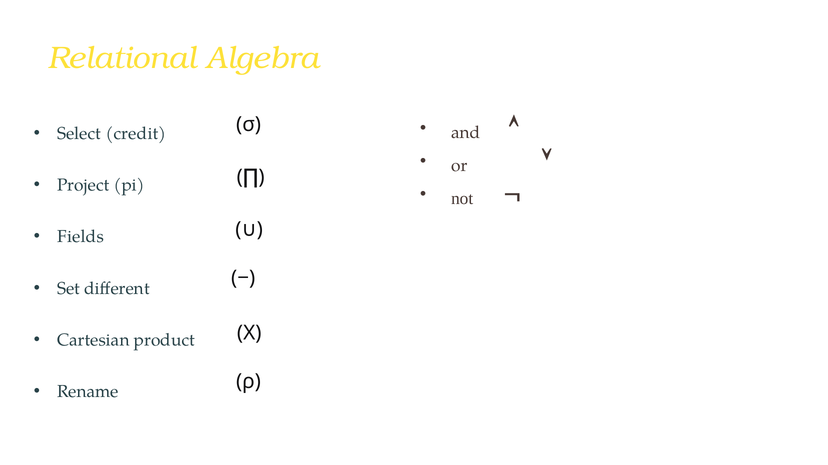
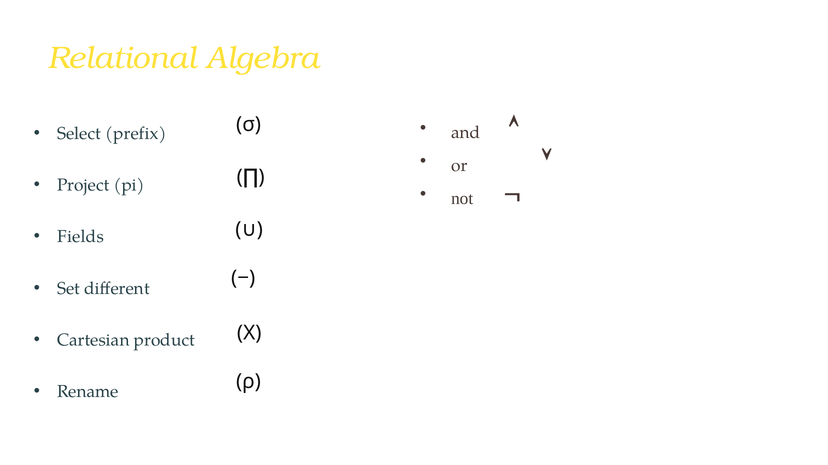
credit: credit -> prefix (136, 134)
